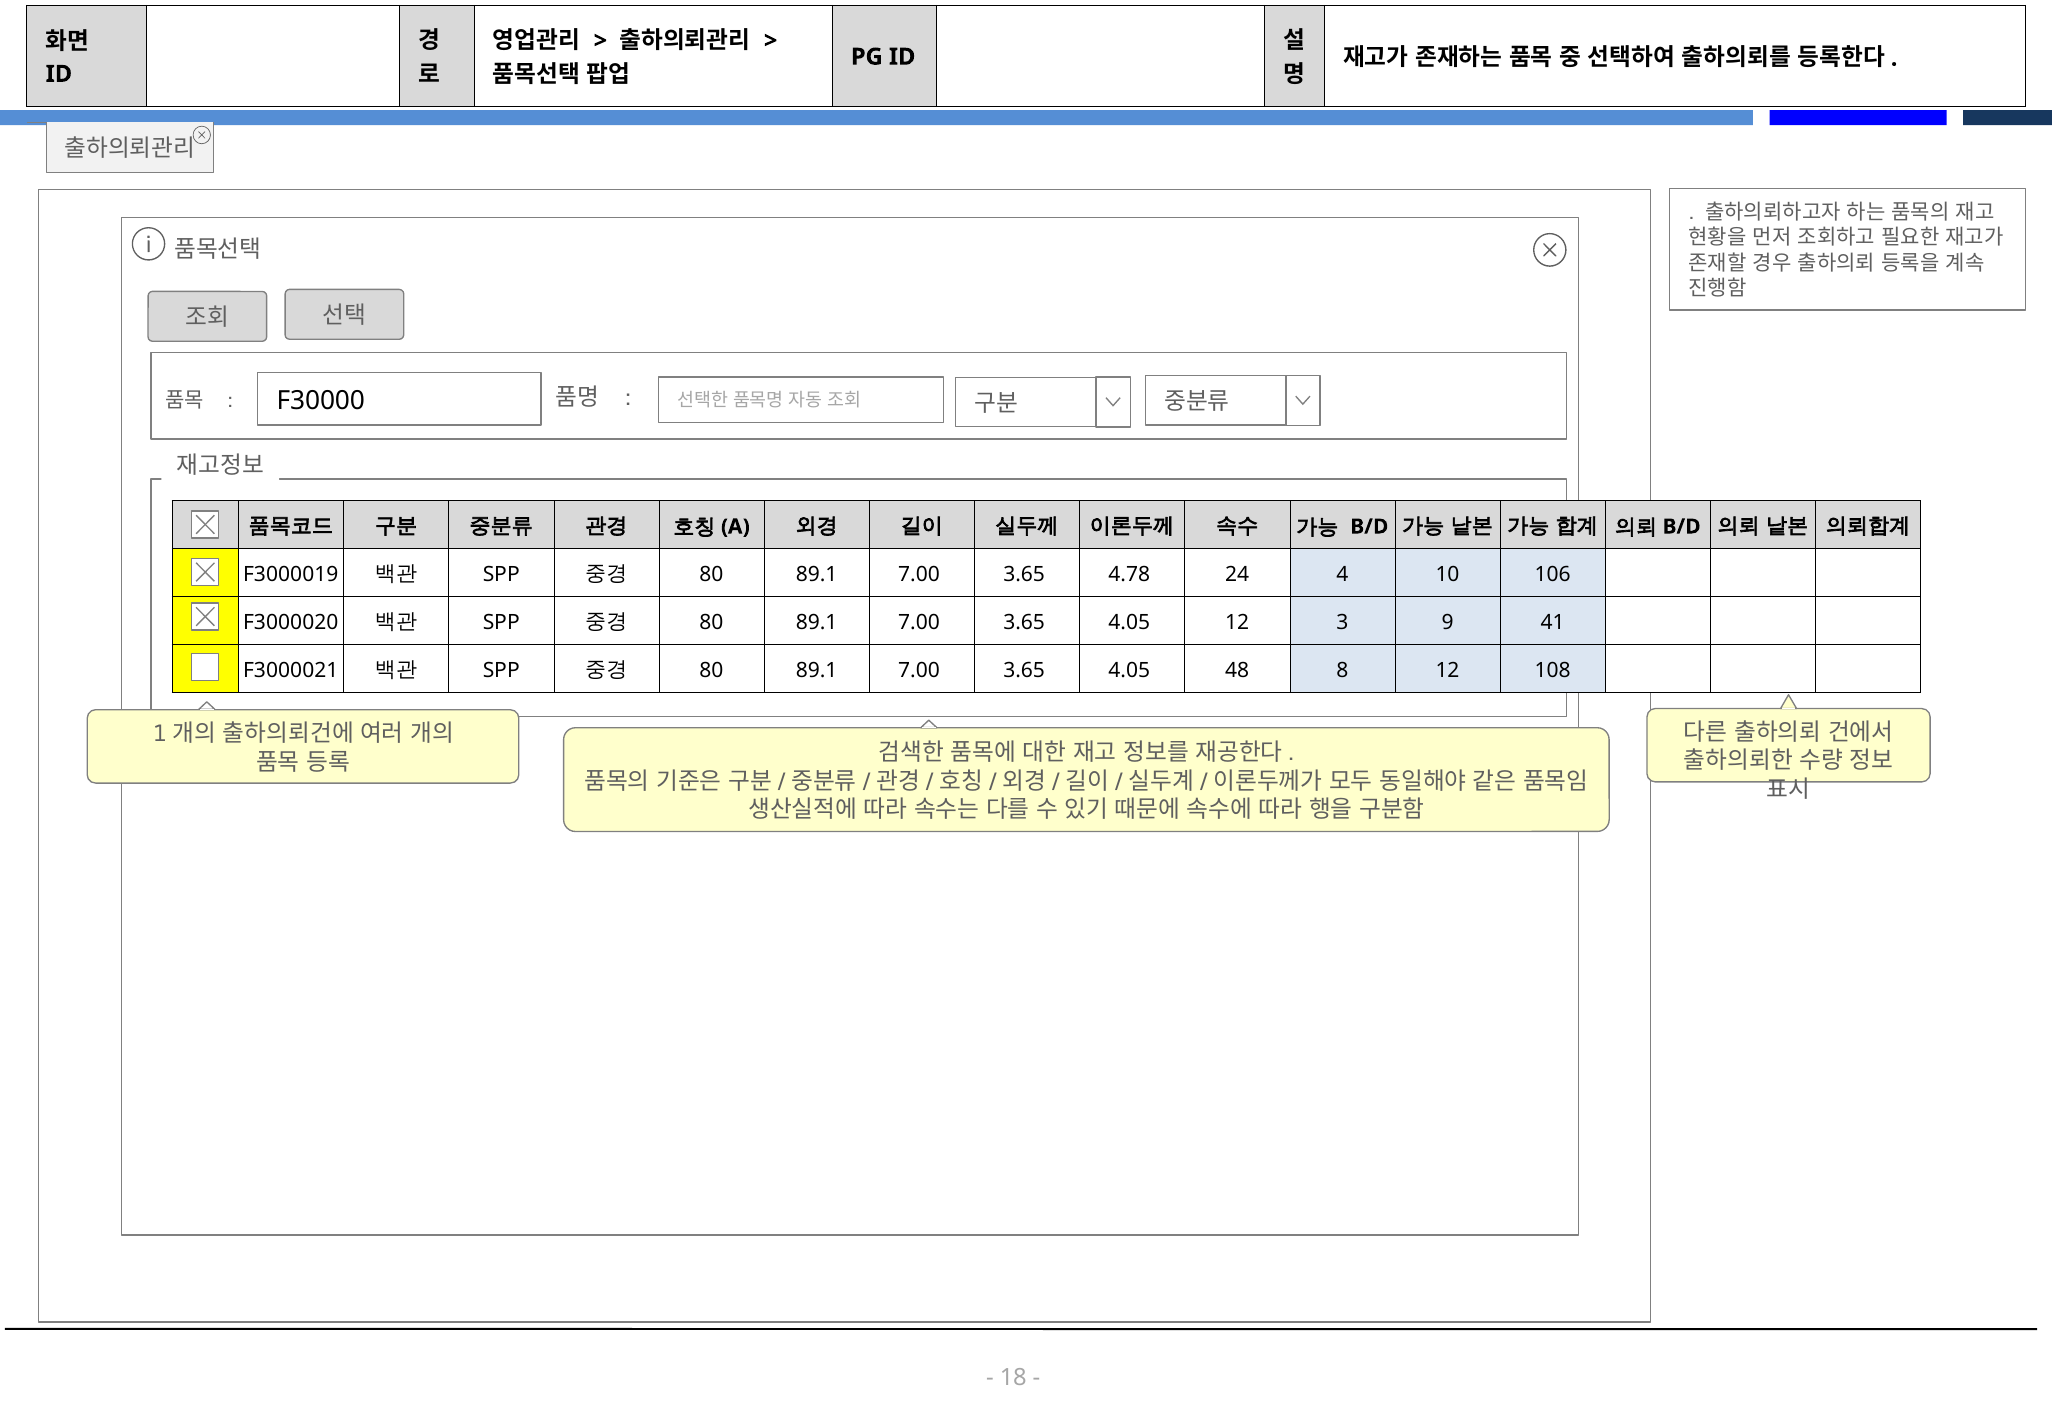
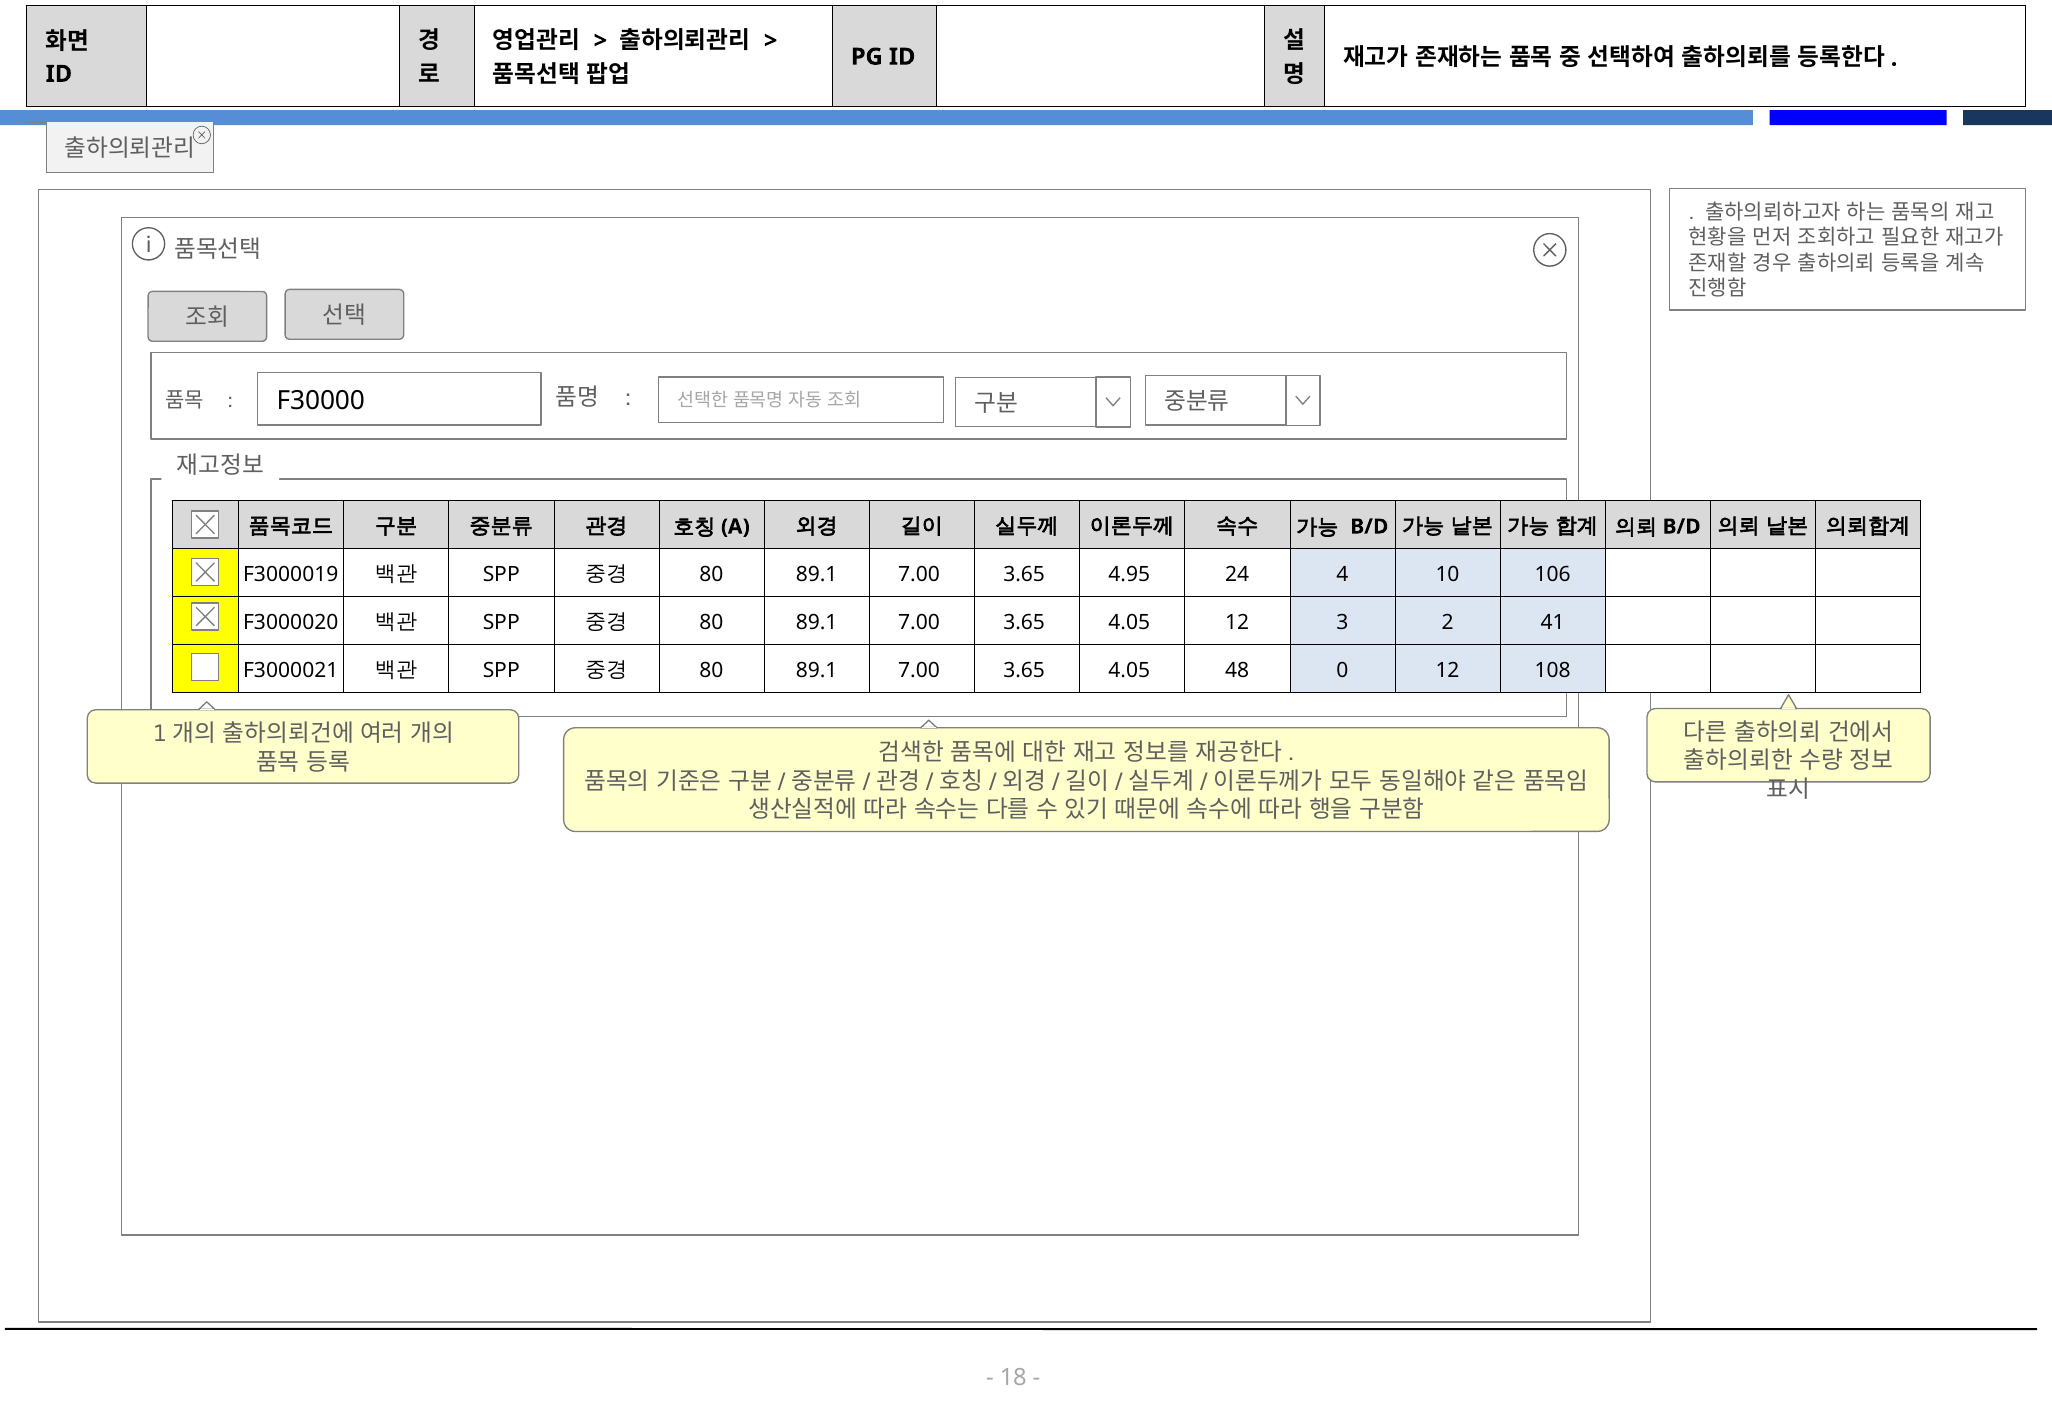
4.78: 4.78 -> 4.95 (1129, 574)
9: 9 -> 2 (1448, 622)
8: 8 -> 0 (1342, 670)
